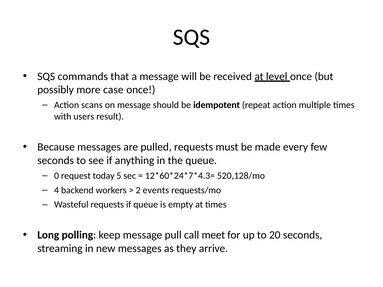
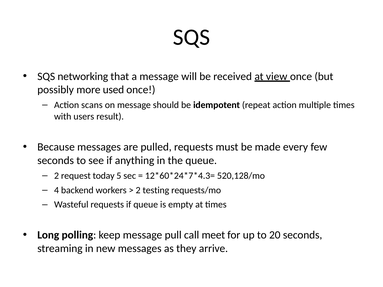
commands: commands -> networking (83, 76)
level: level -> view (277, 76)
case: case -> used (113, 90)
0: 0 -> 2 (57, 176)
events: events -> testing (156, 190)
